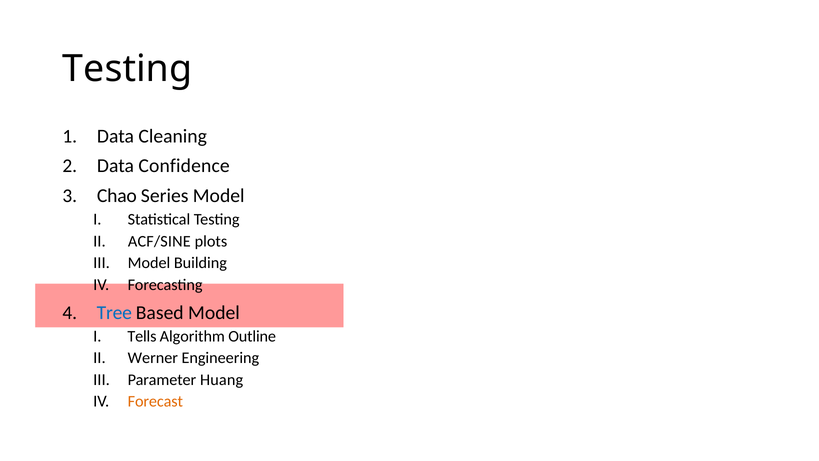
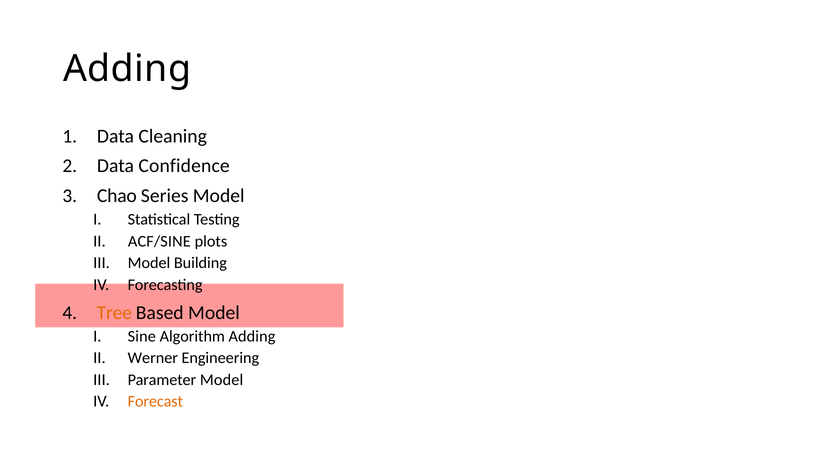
Testing: Testing -> Adding (127, 69)
Tree colour: blue -> orange (114, 312)
Tells: Tells -> Sine (142, 336)
Algorithm Outline: Outline -> Adding (252, 336)
Parameter Huang: Huang -> Model (222, 380)
